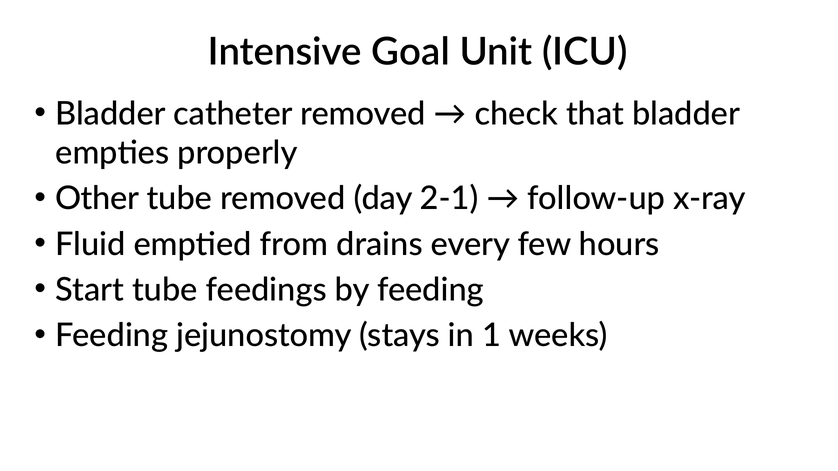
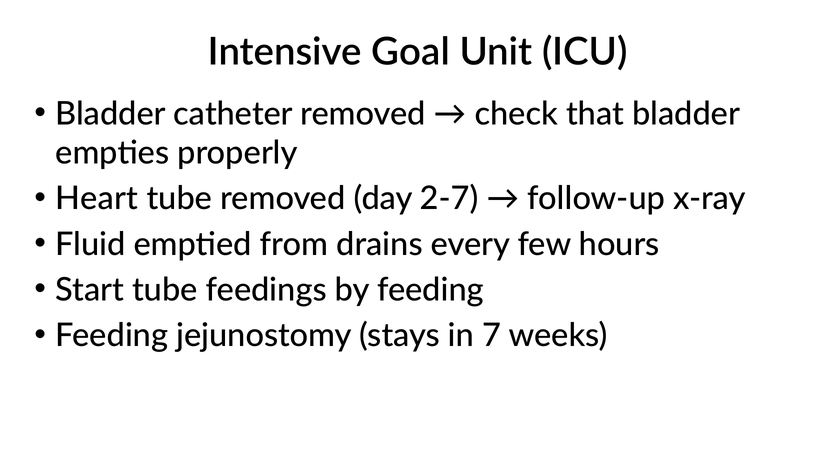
Other: Other -> Heart (97, 199)
2-1: 2-1 -> 2-7 (449, 199)
1: 1 -> 7 (492, 336)
